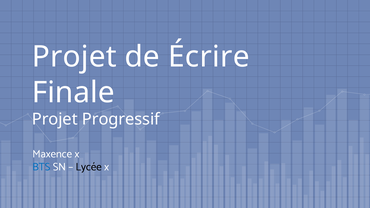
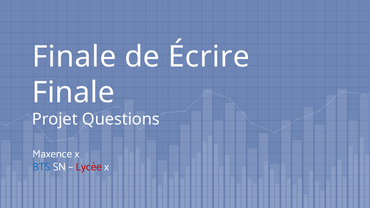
Projet: Projet -> Finale (74, 57)
Progressif: Progressif -> Questions (121, 119)
Lycée colour: black -> red (89, 167)
